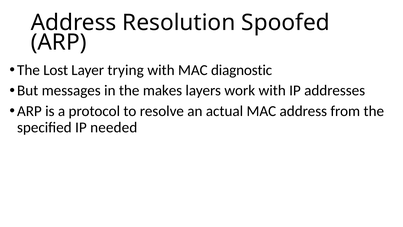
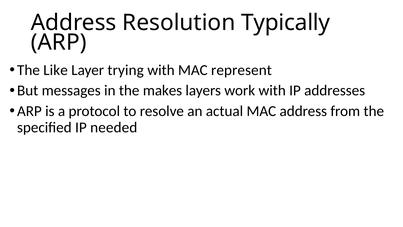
Spoofed: Spoofed -> Typically (286, 23)
Lost: Lost -> Like (56, 70)
diagnostic: diagnostic -> represent (241, 70)
